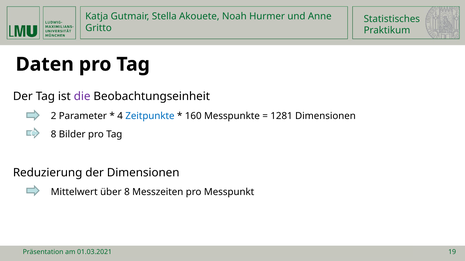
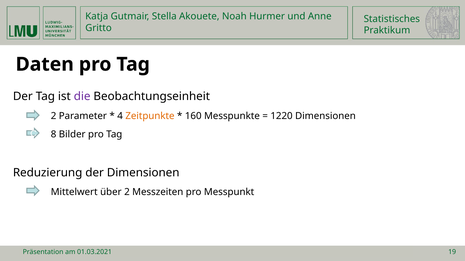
Zeitpunkte colour: blue -> orange (150, 116)
1281: 1281 -> 1220 (282, 116)
über 8: 8 -> 2 (127, 193)
